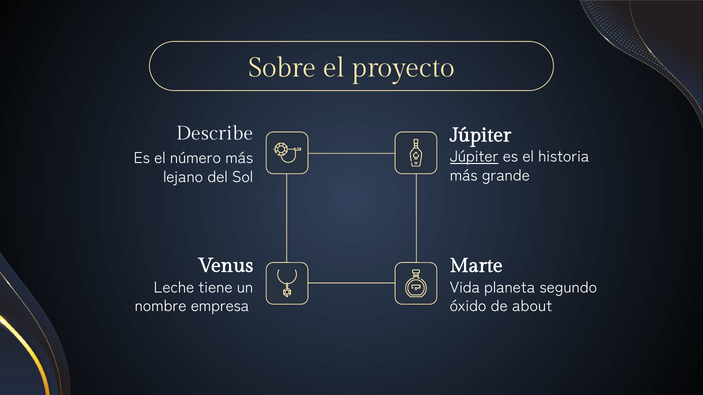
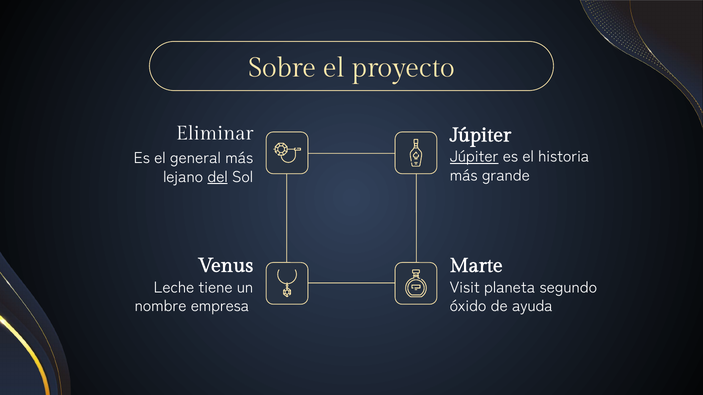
Describe: Describe -> Eliminar (215, 134)
número: número -> general (195, 158)
del underline: none -> present (218, 177)
Vida: Vida -> Visit (465, 288)
about: about -> ayuda (532, 306)
